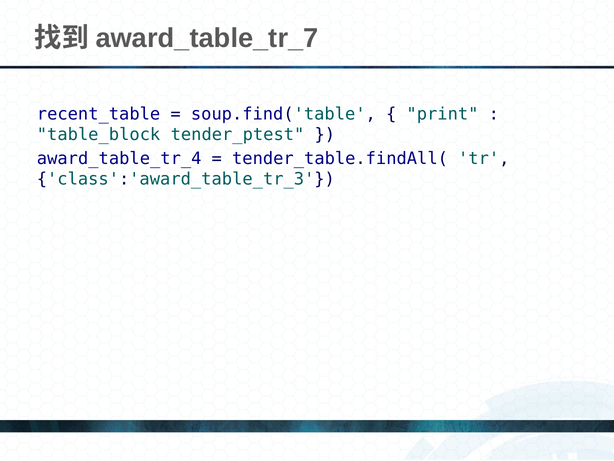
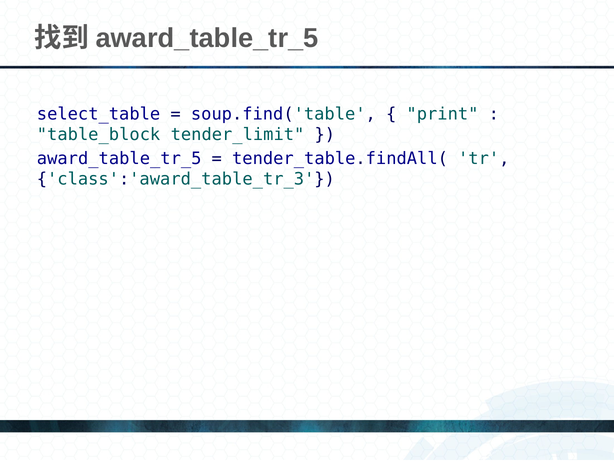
award_table_tr_7: award_table_tr_7 -> award_table_tr_5 (207, 38)
recent_table: recent_table -> select_table (99, 114)
tender_ptest: tender_ptest -> tender_limit (238, 135)
award_table_tr_4: award_table_tr_4 -> award_table_tr_5 (119, 159)
